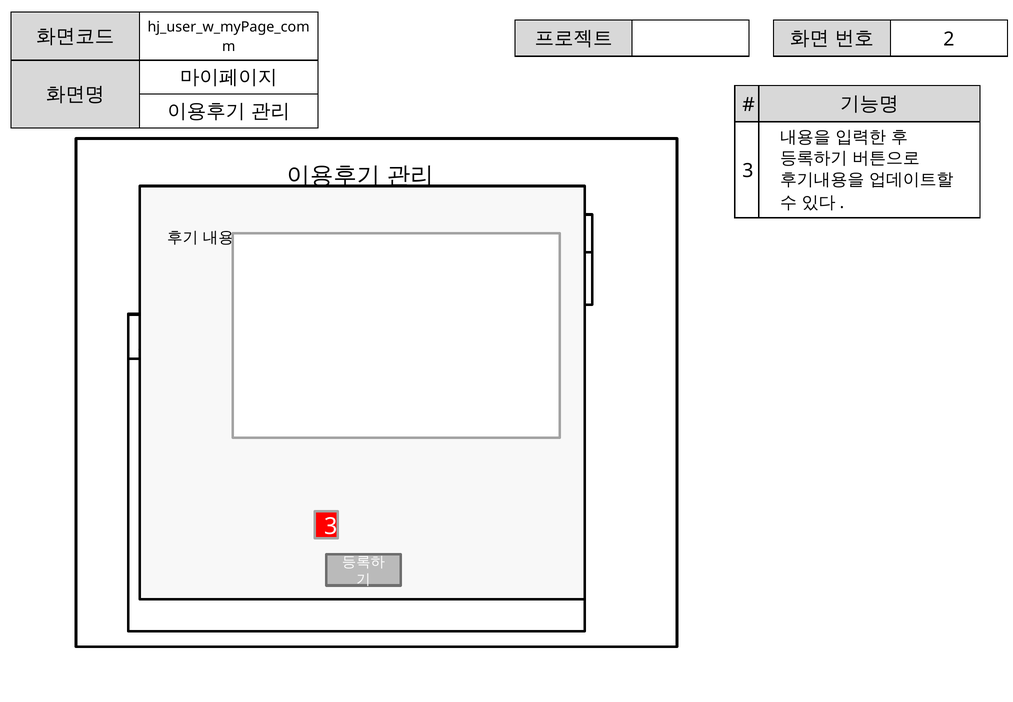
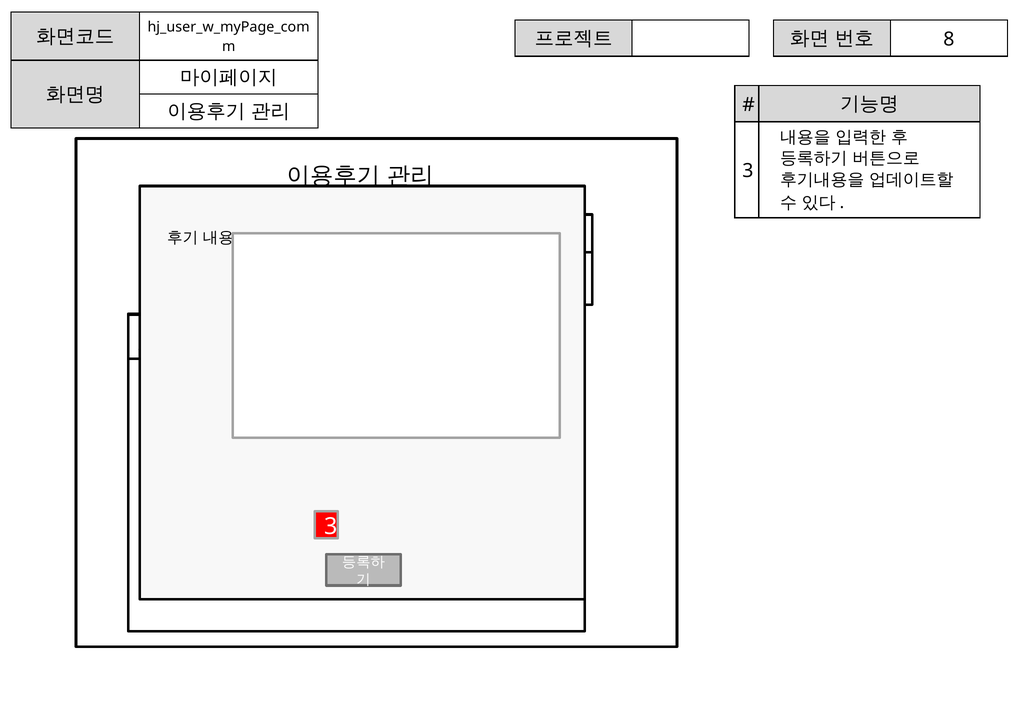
2: 2 -> 8 (949, 39)
